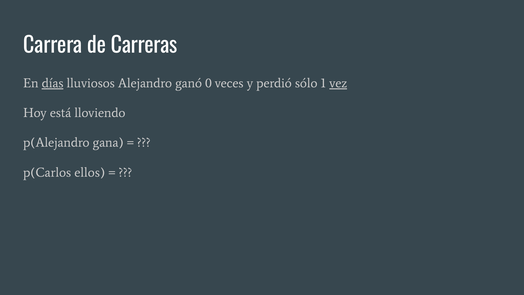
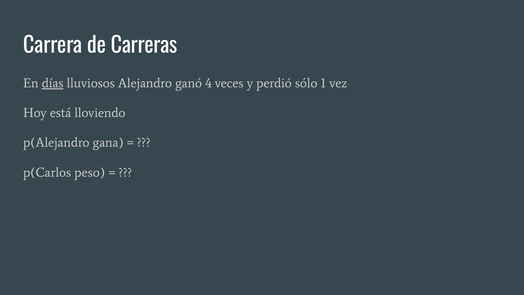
0: 0 -> 4 (208, 83)
vez underline: present -> none (338, 83)
ellos: ellos -> peso (90, 172)
